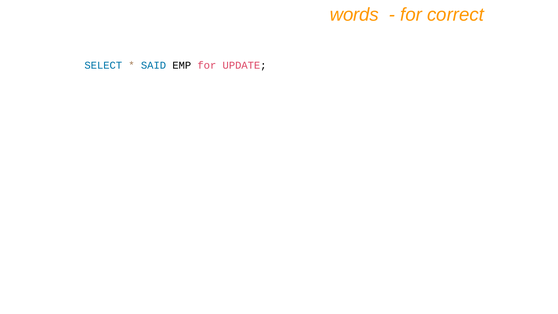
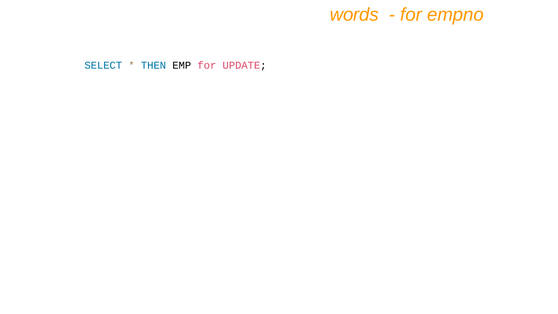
correct: correct -> empno (455, 15)
SAID: SAID -> THEN (154, 65)
